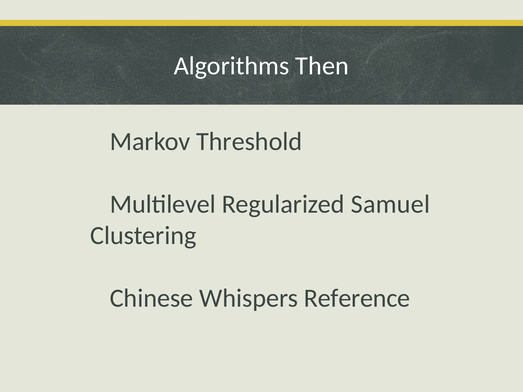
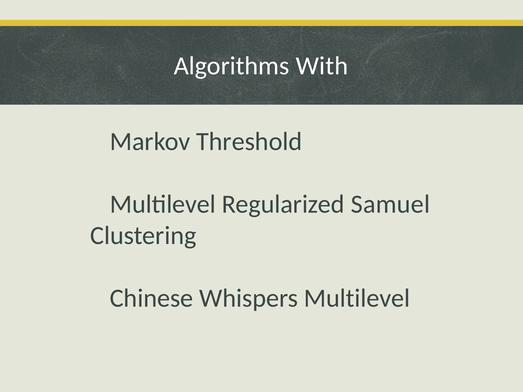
Then: Then -> With (322, 66)
Reference: Reference -> Multilevel (357, 298)
